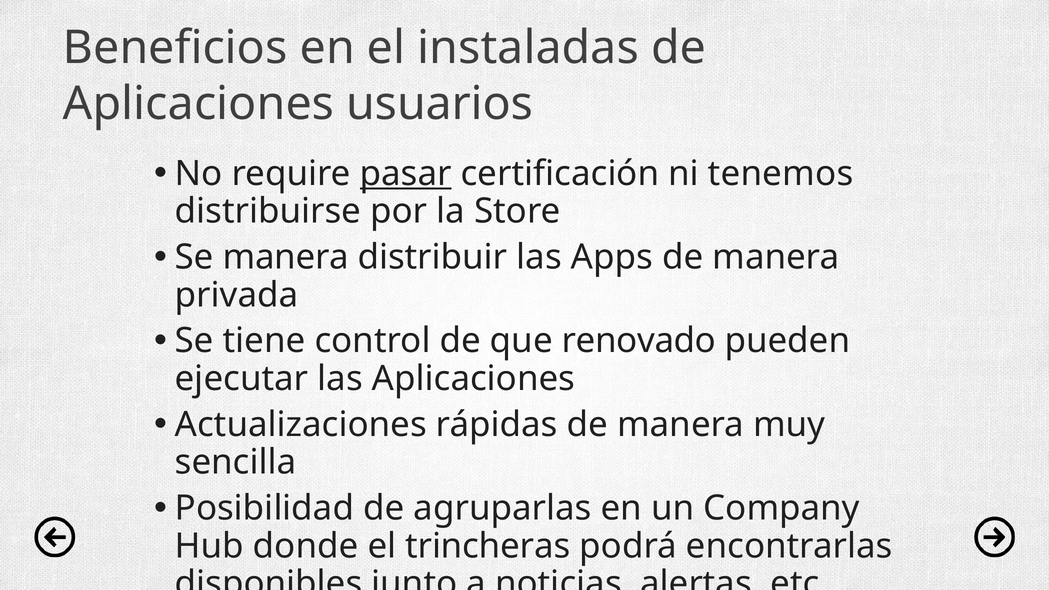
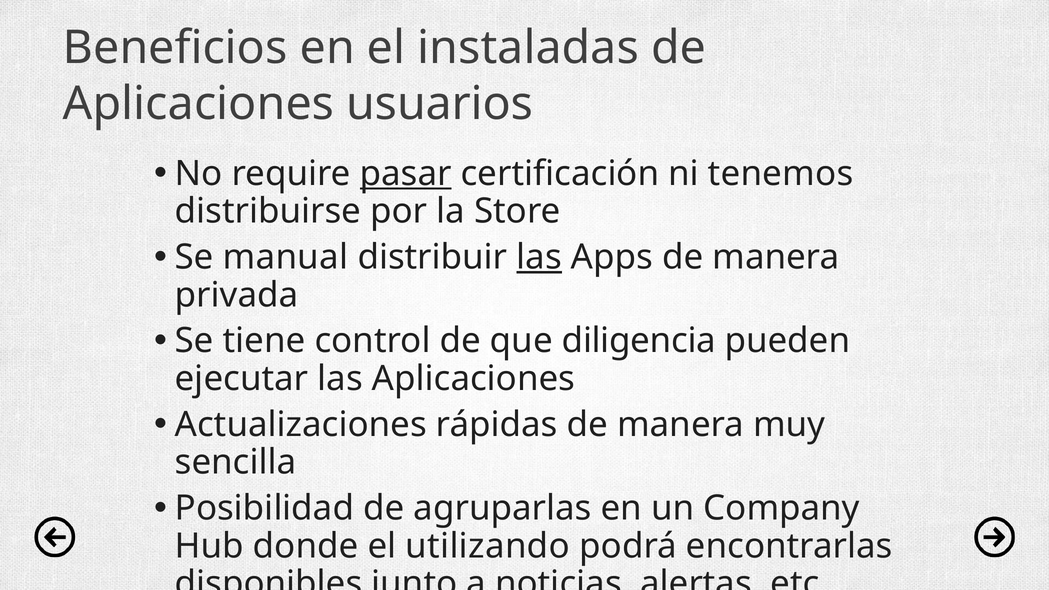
Se manera: manera -> manual (285, 257)
las underline: none -> present (539, 257)
renovado: renovado -> diligencia (639, 341)
trincheras: trincheras -> utilizando (488, 546)
